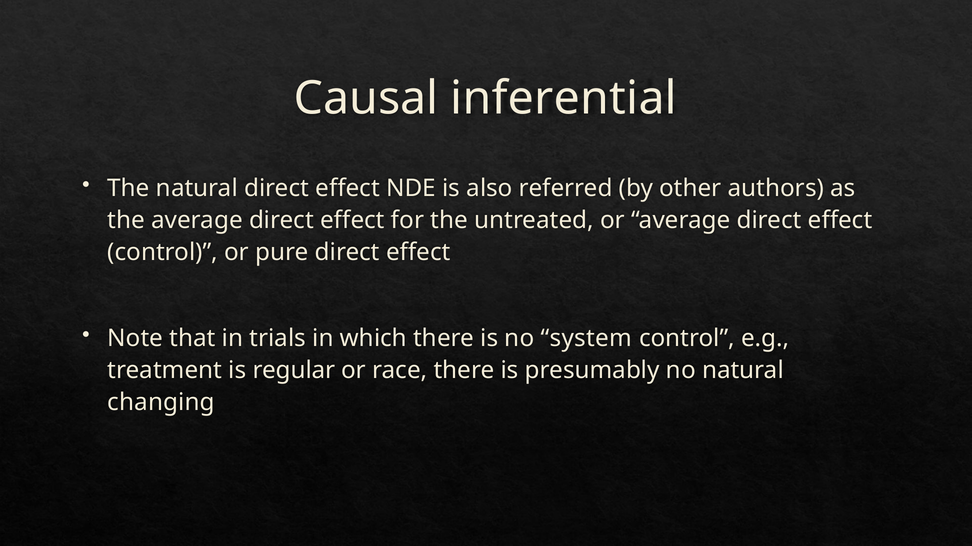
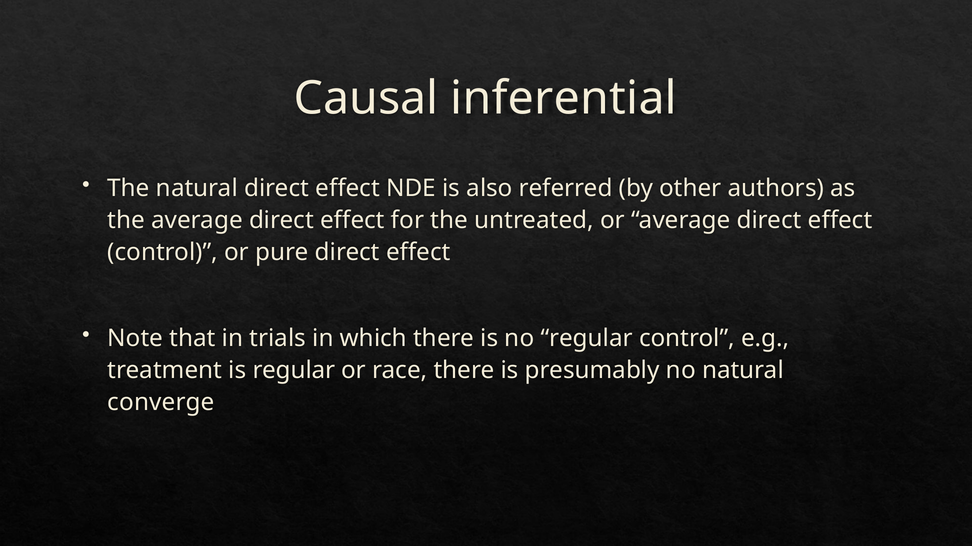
no system: system -> regular (587, 338)
changing: changing -> converge (161, 403)
